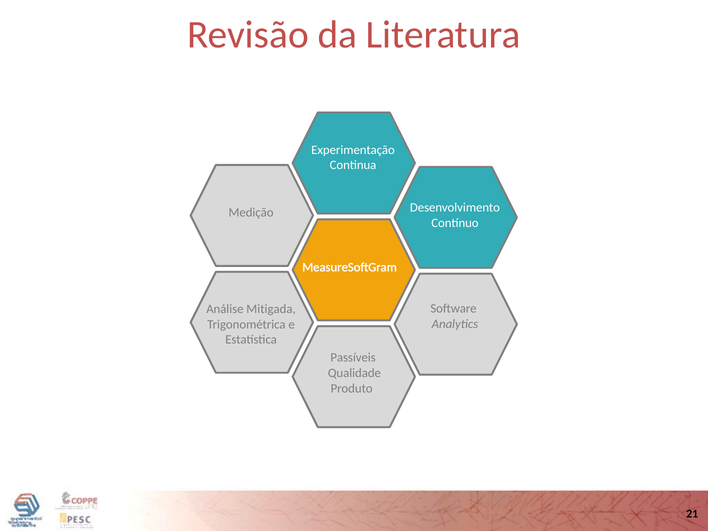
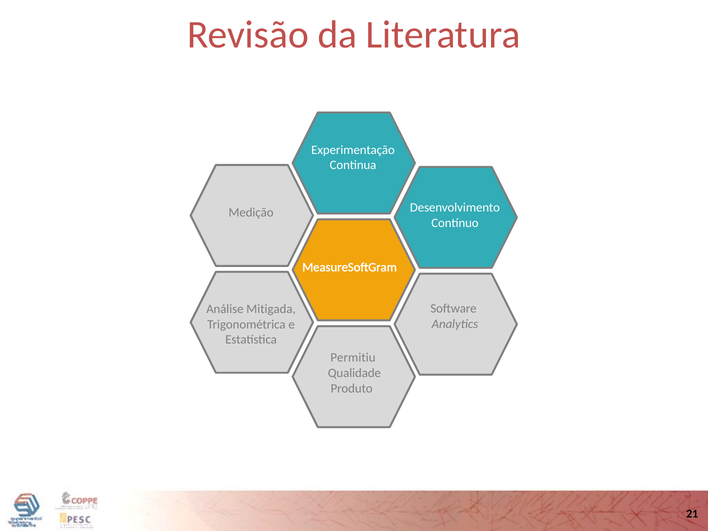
Passíveis: Passíveis -> Permitiu (353, 358)
